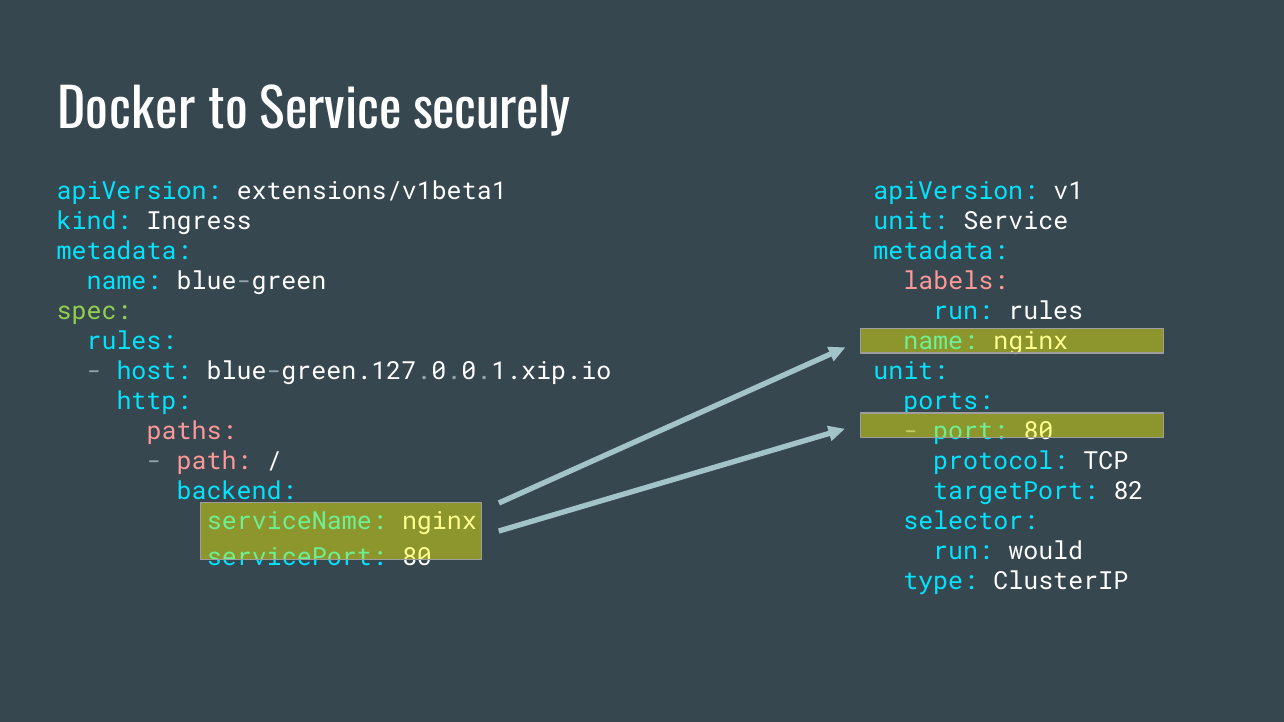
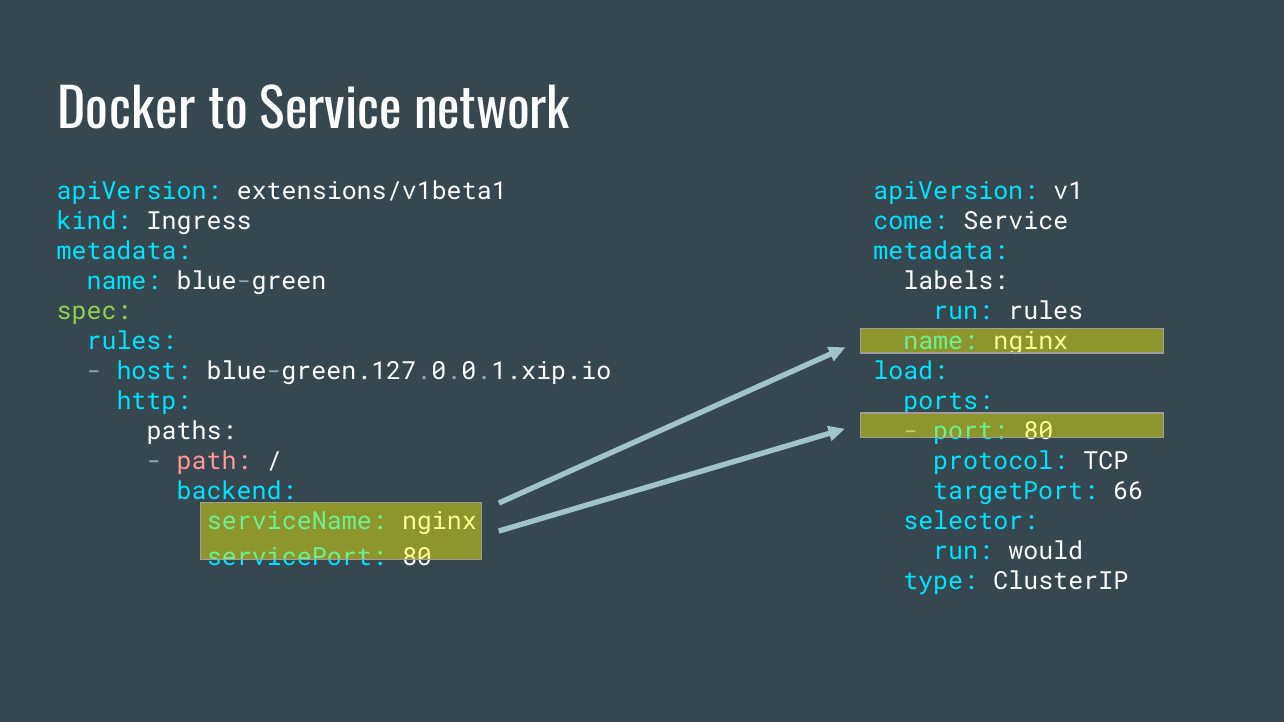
securely: securely -> network (492, 111)
unit: unit -> come (911, 221)
labels colour: pink -> white (956, 281)
unit: unit -> load (911, 371)
paths colour: pink -> white (192, 431)
82: 82 -> 66 (1128, 491)
